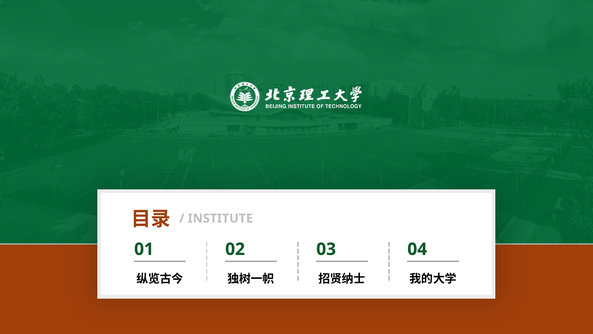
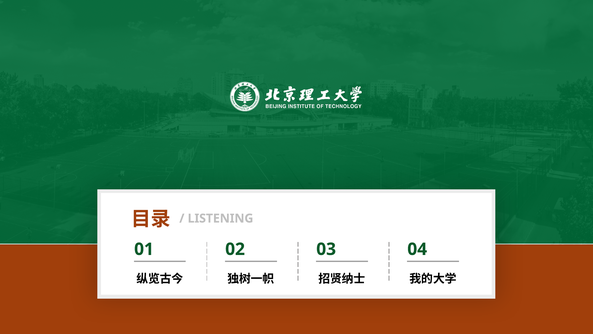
INSTITUTE: INSTITUTE -> LISTENING (220, 218)
